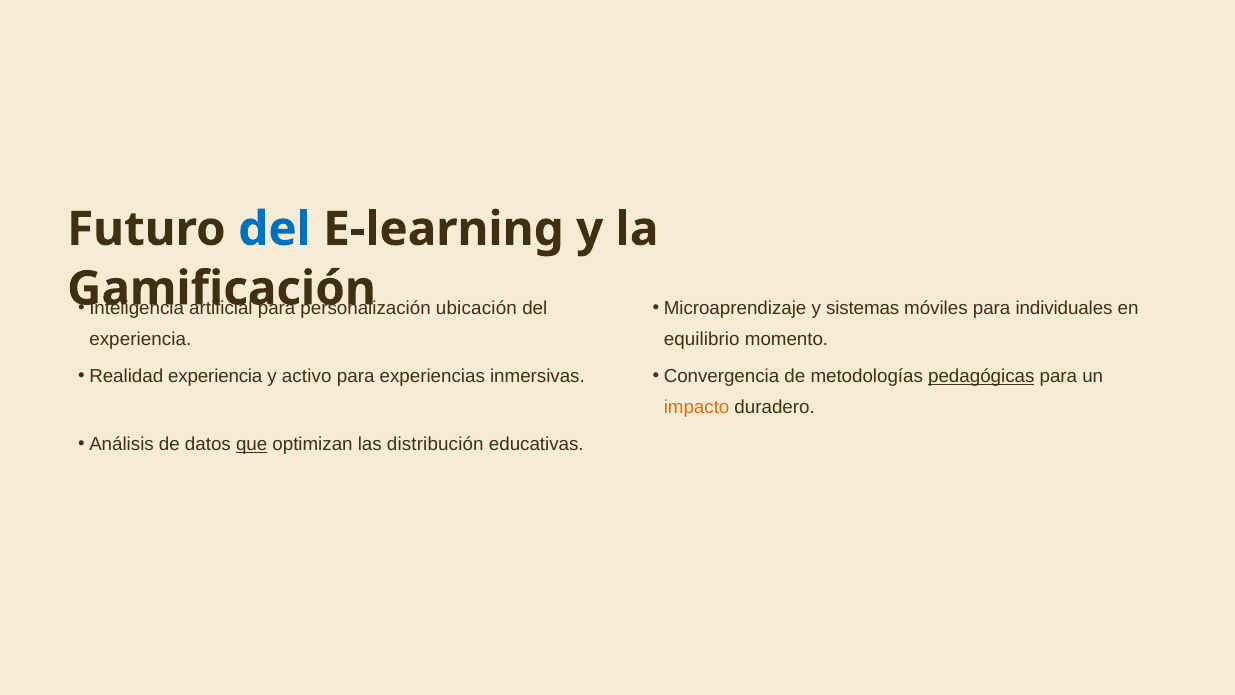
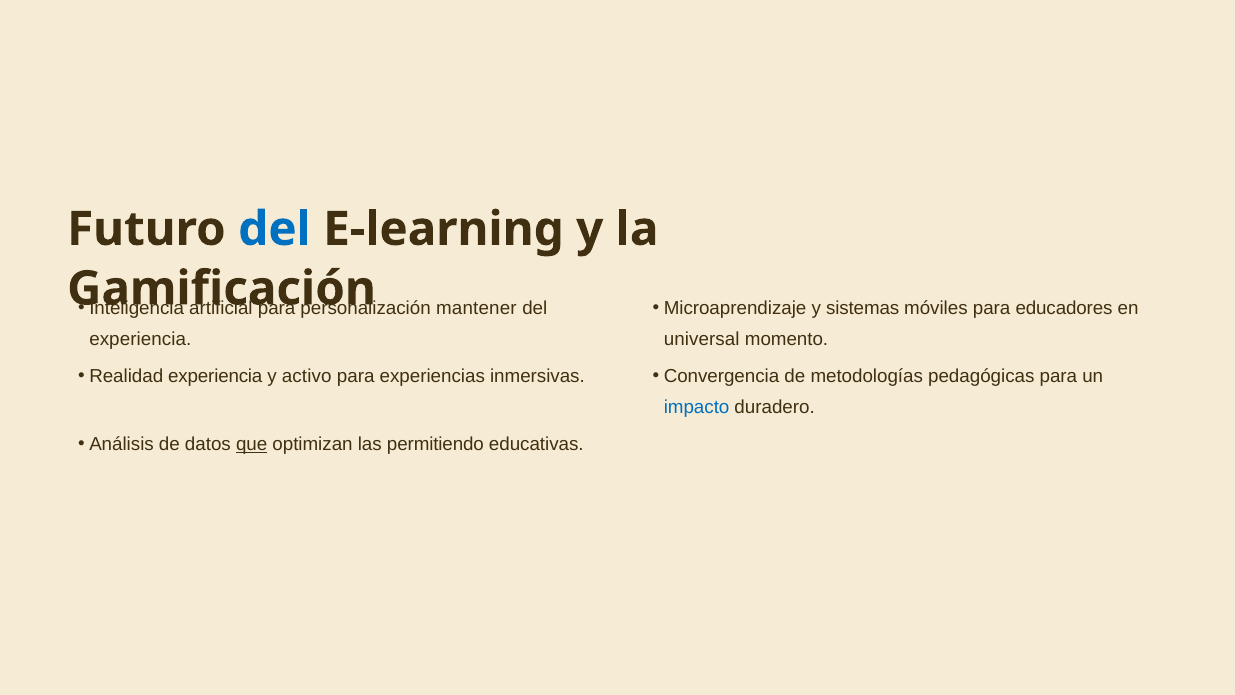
ubicación: ubicación -> mantener (476, 308)
individuales: individuales -> educadores (1064, 308)
equilibrio: equilibrio -> universal (702, 339)
pedagógicas underline: present -> none (981, 376)
impacto colour: orange -> blue (697, 407)
distribución: distribución -> permitiendo (435, 444)
